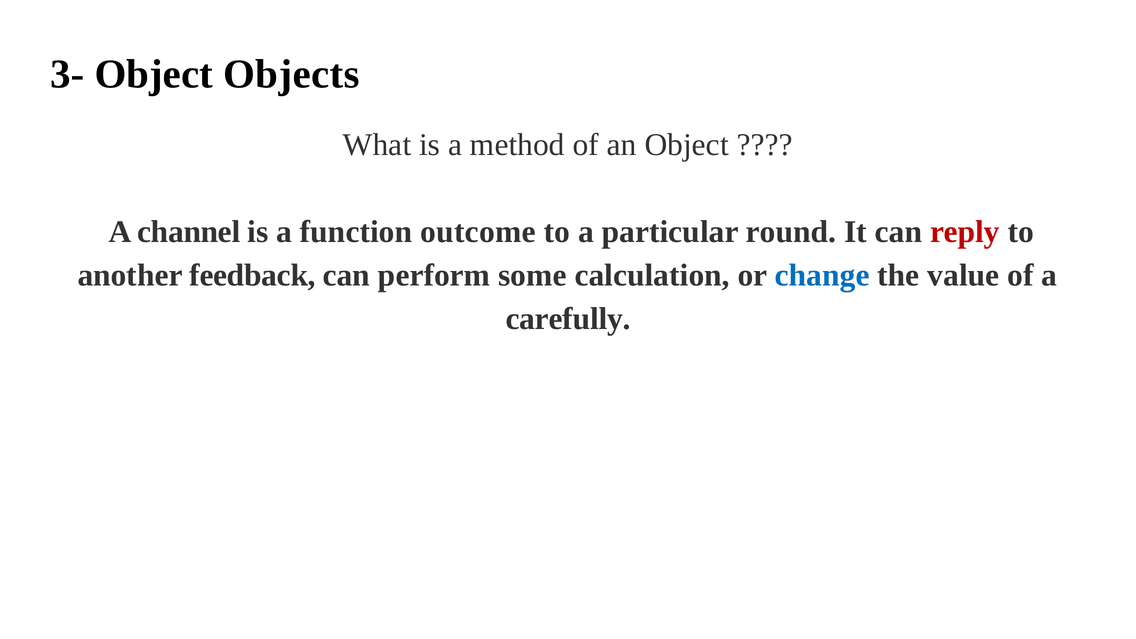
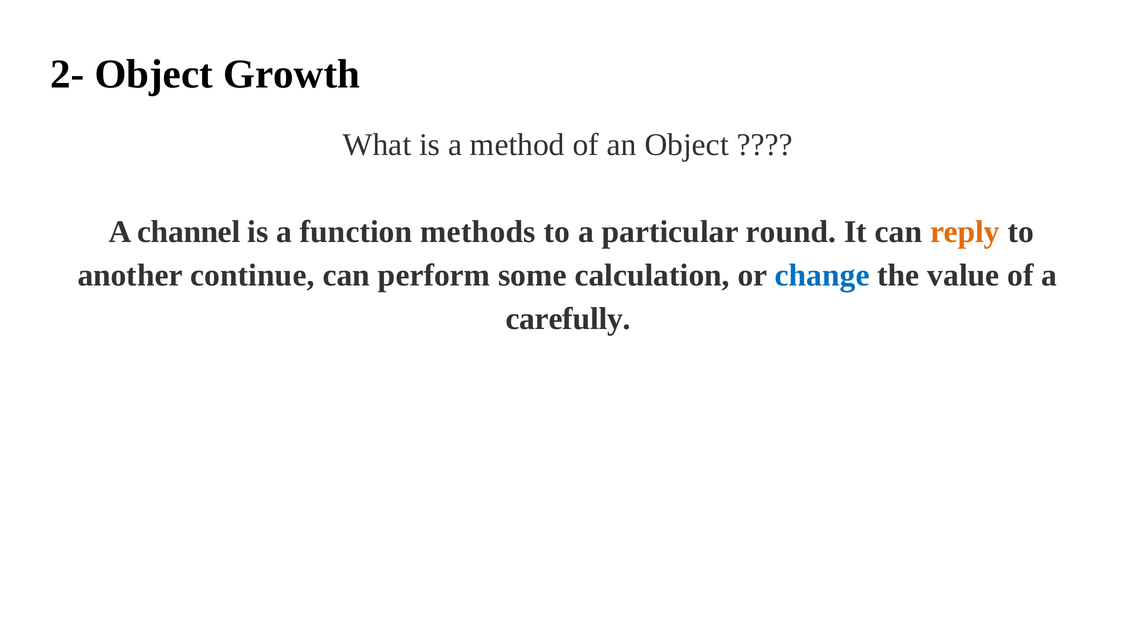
3-: 3- -> 2- (67, 74)
Objects: Objects -> Growth (292, 74)
outcome: outcome -> methods (478, 232)
reply colour: red -> orange (965, 232)
feedback: feedback -> continue (252, 275)
